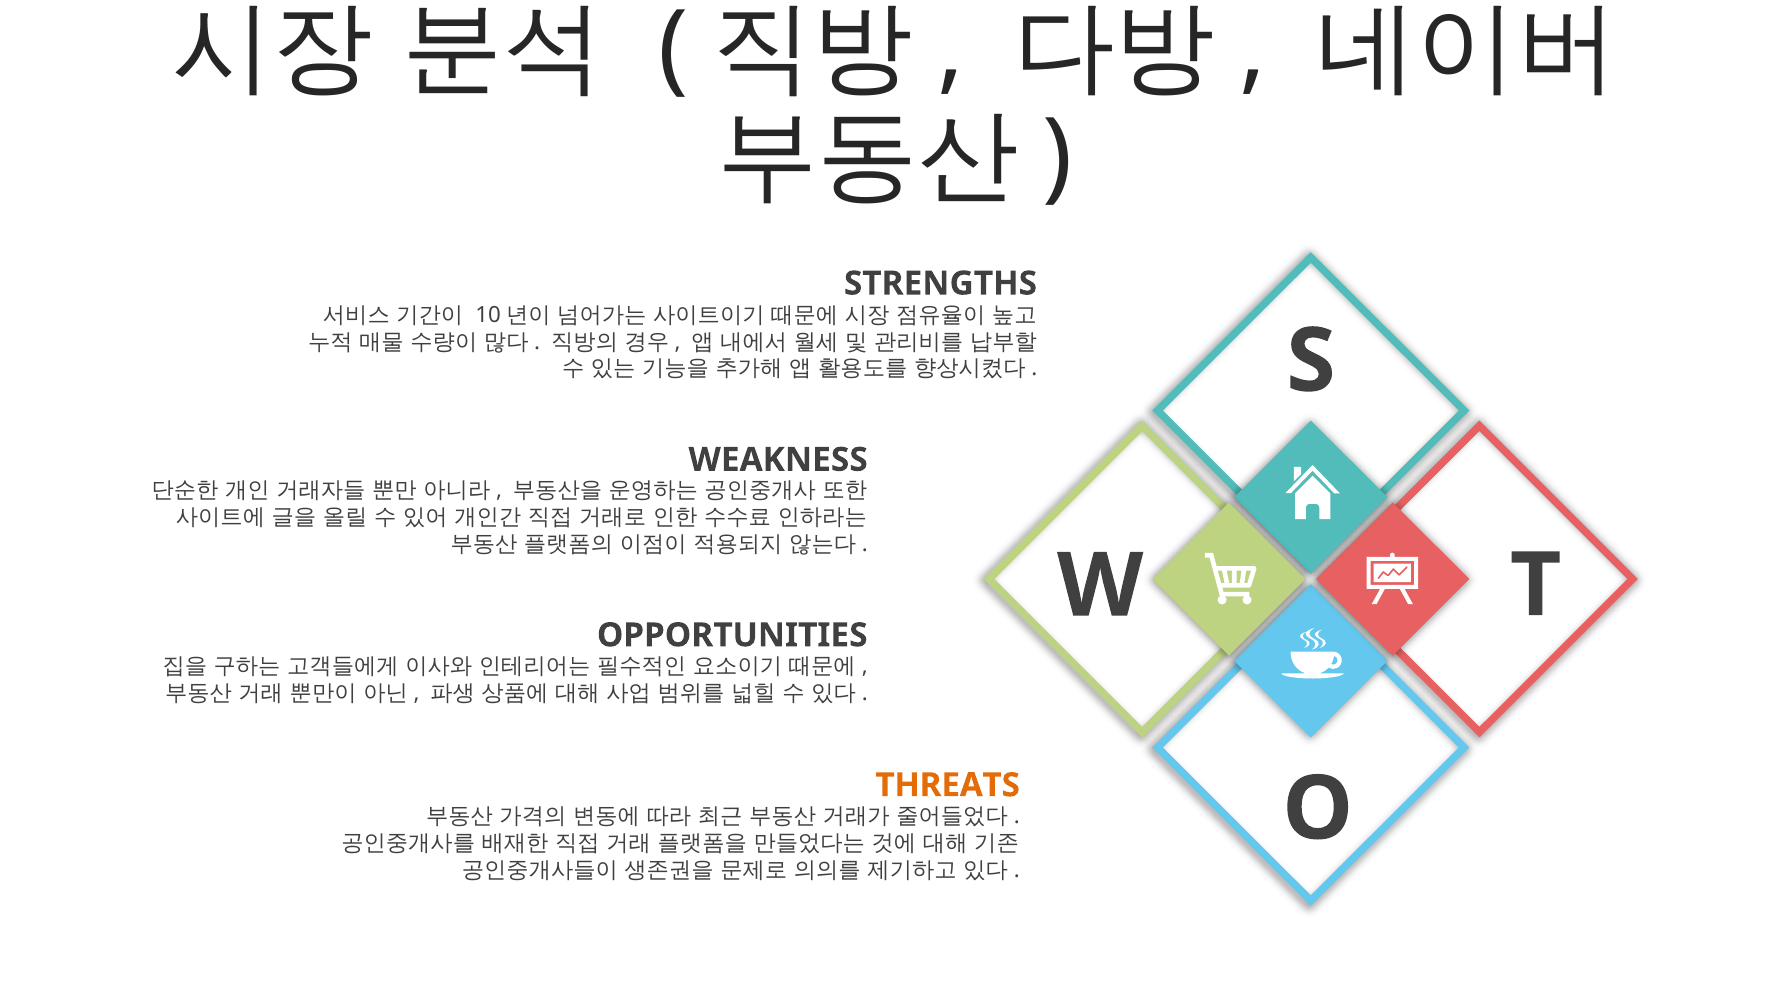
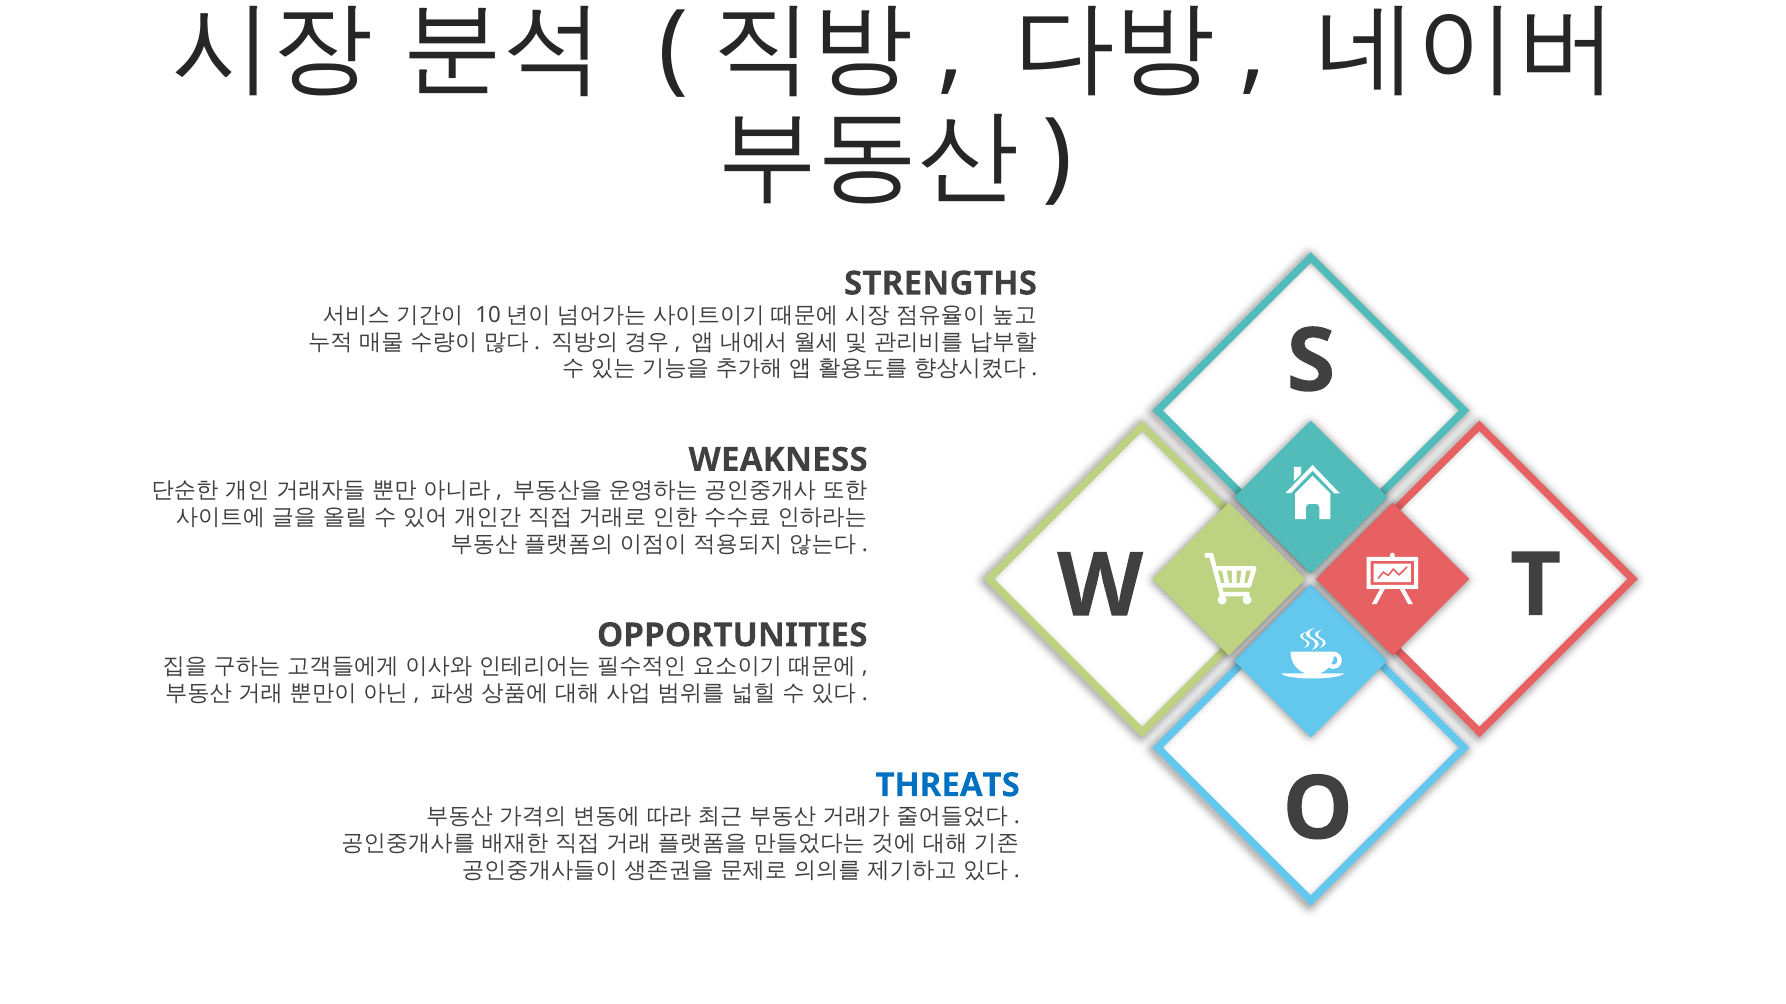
THREATS colour: orange -> blue (948, 786)
